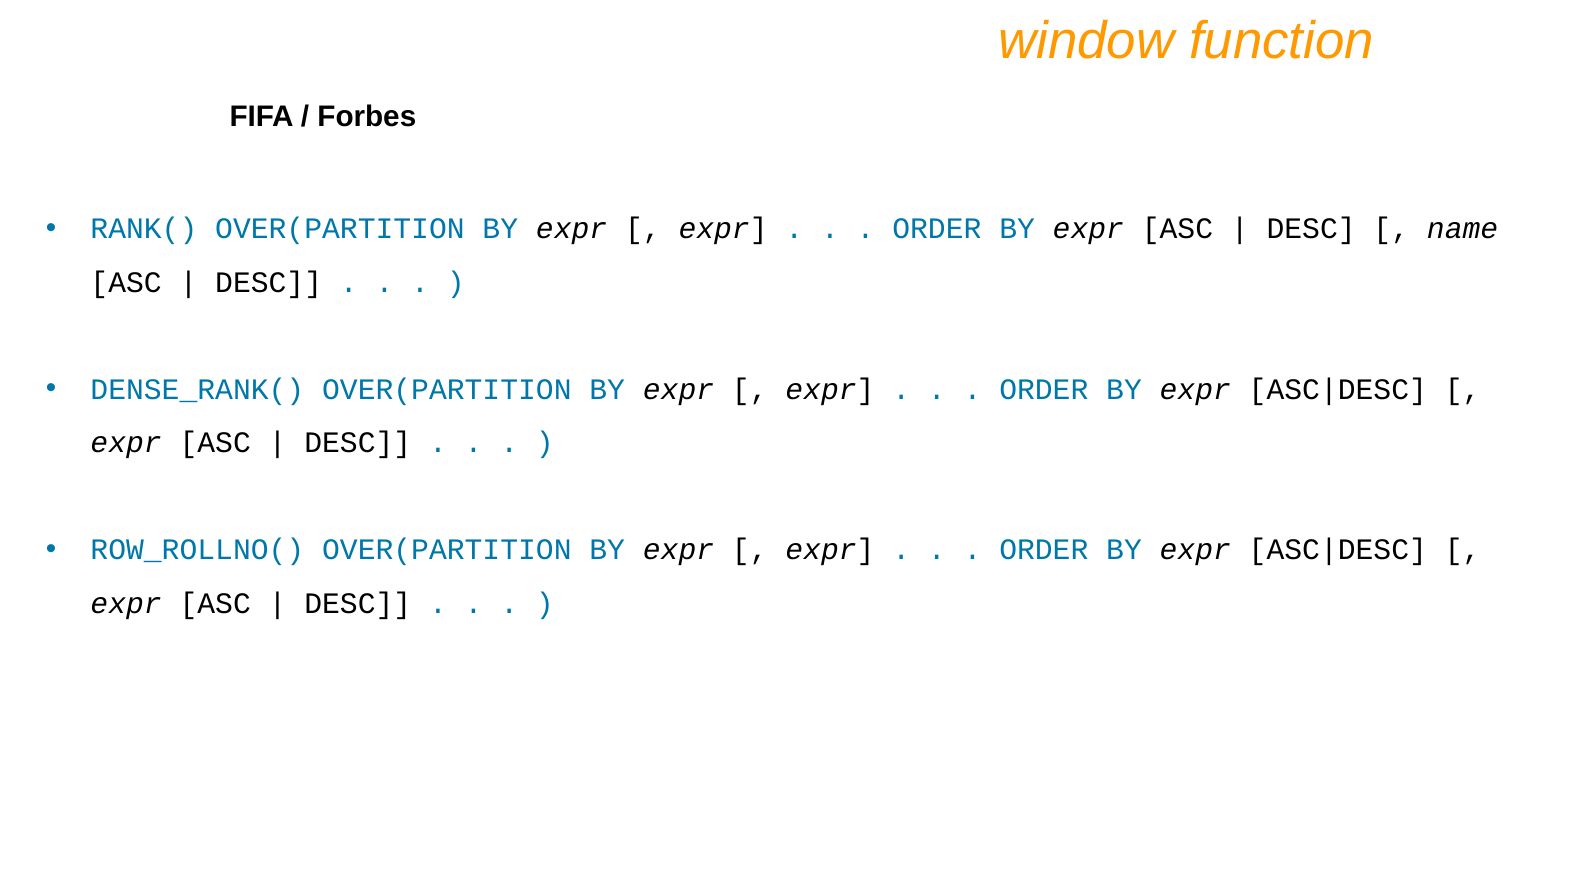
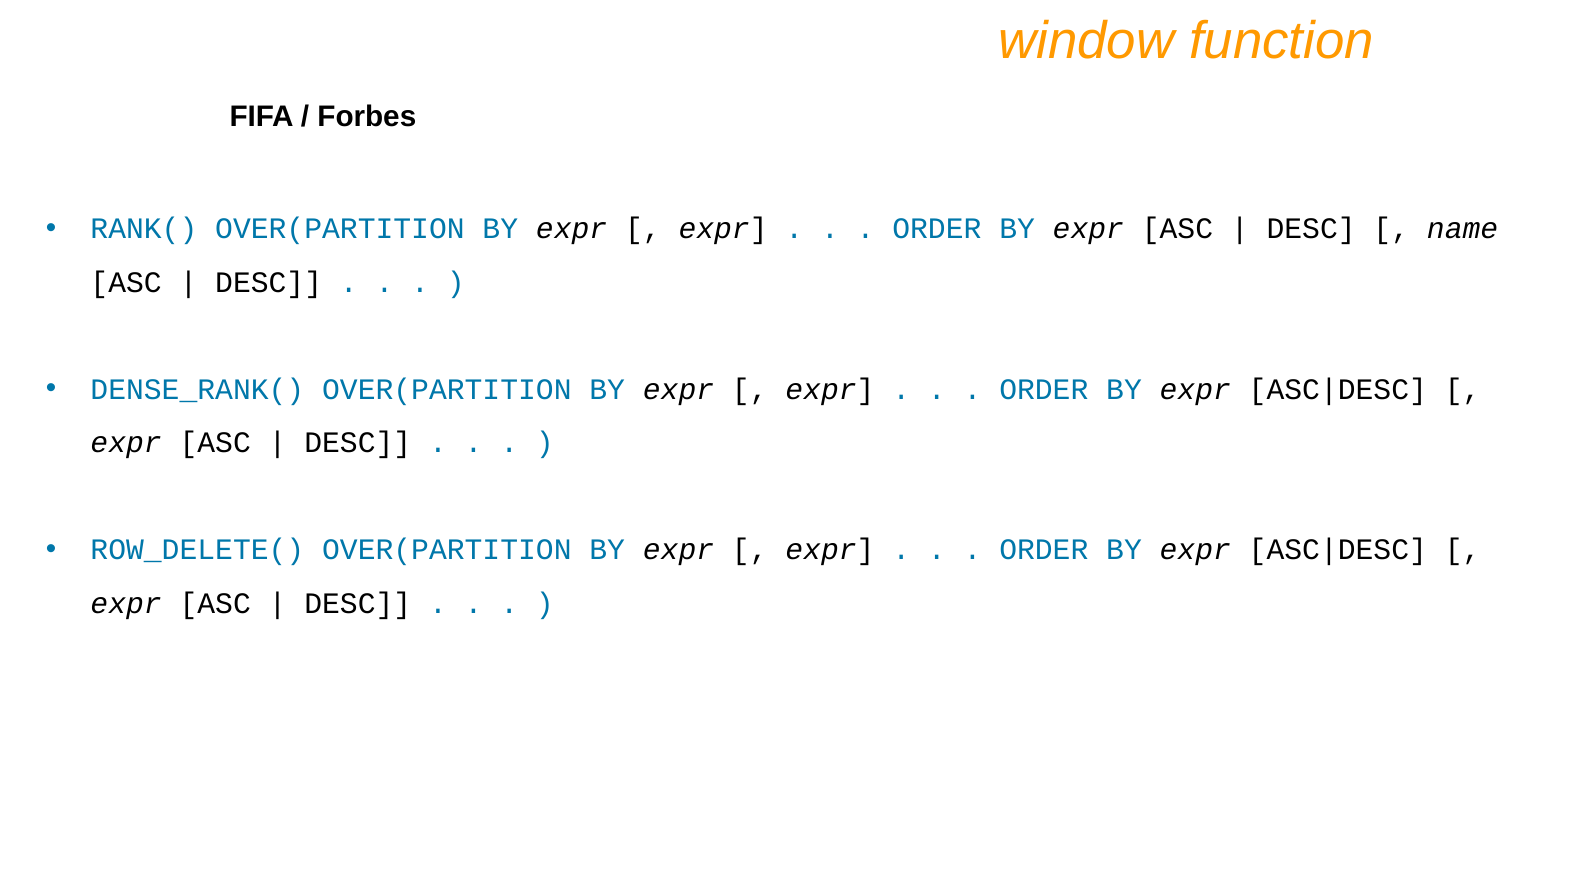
ROW_ROLLNO(: ROW_ROLLNO( -> ROW_DELETE( (197, 550)
